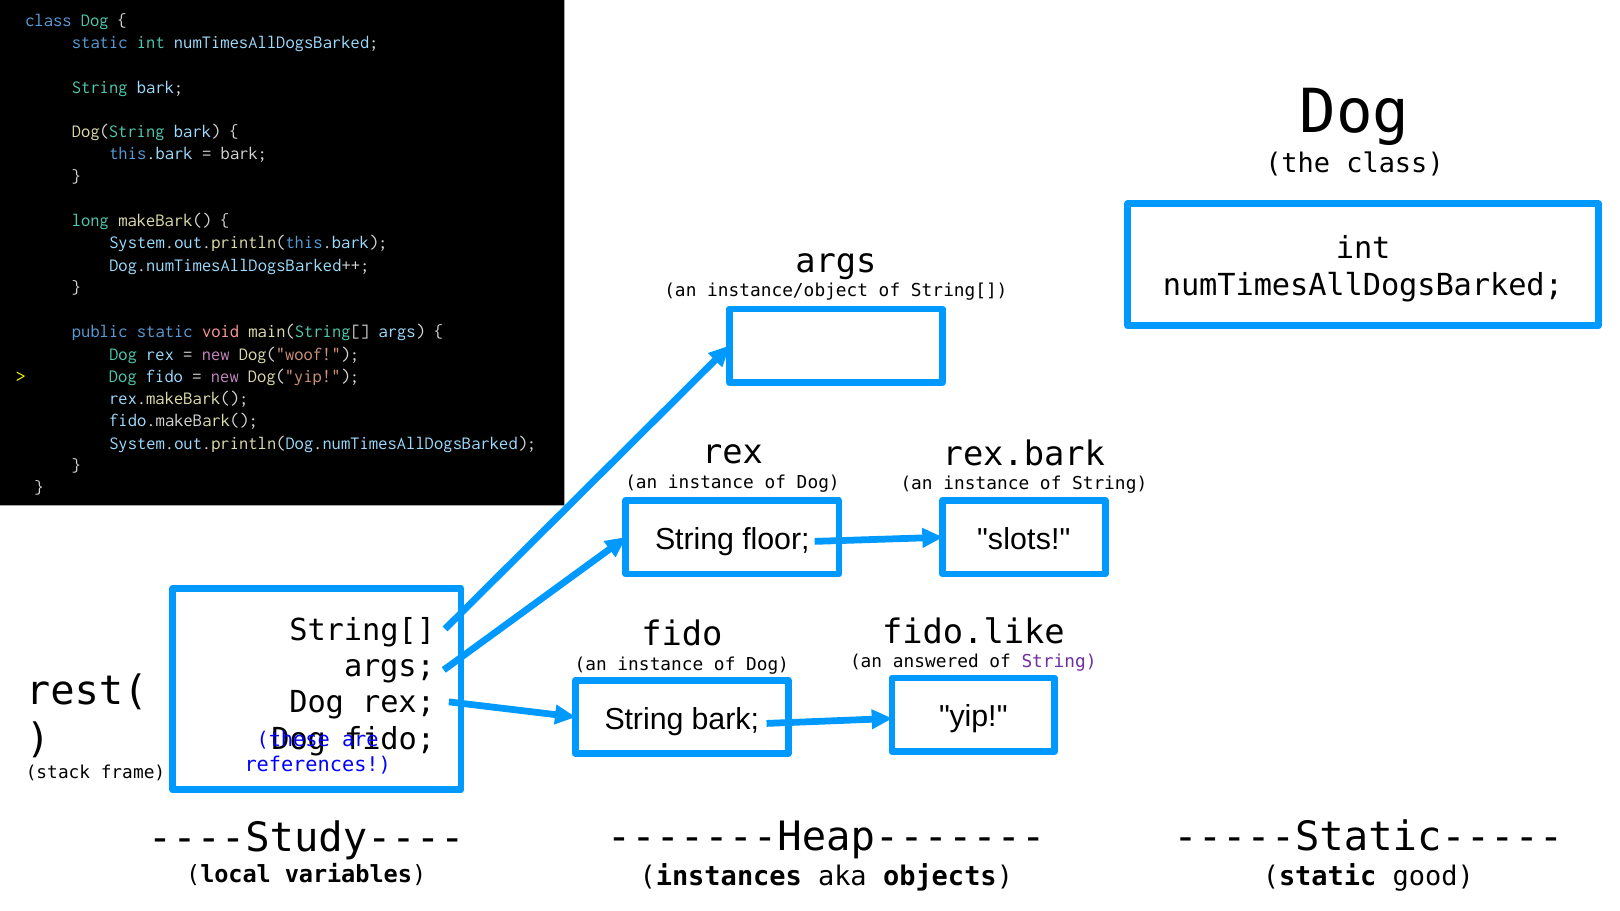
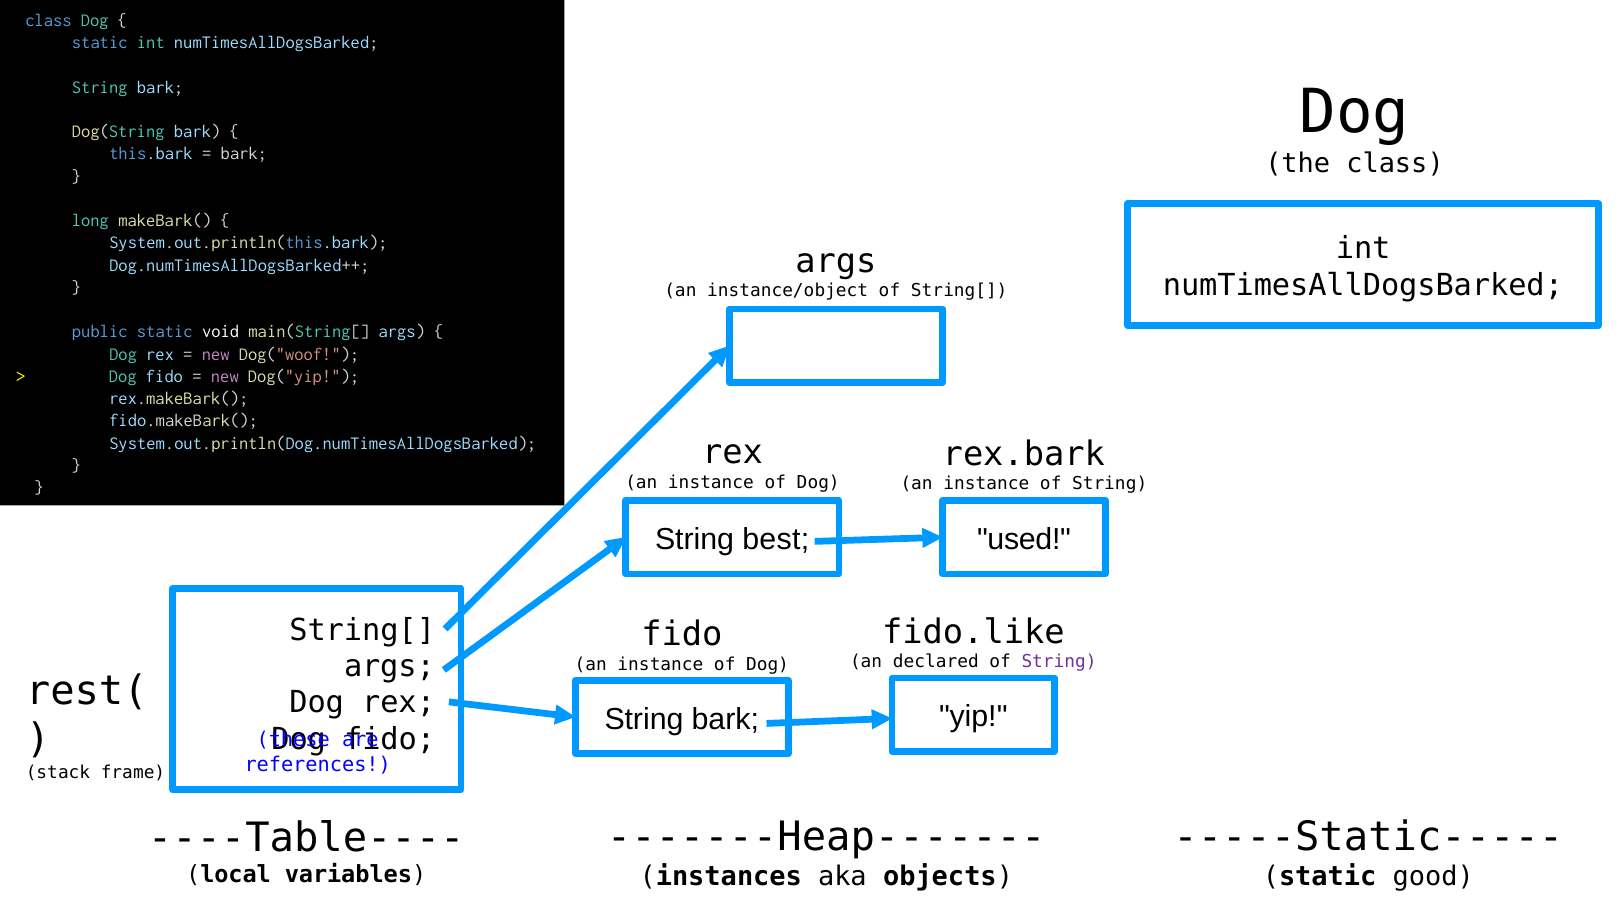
void colour: pink -> white (221, 332)
floor: floor -> best (776, 540)
slots: slots -> used (1024, 540)
answered: answered -> declared (936, 662)
----Study----: ----Study---- -> ----Table---- (306, 838)
